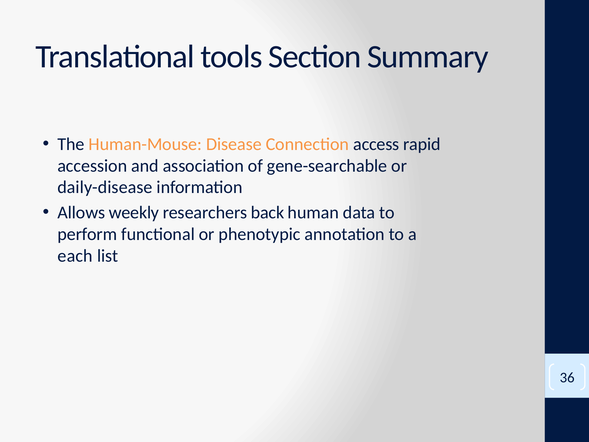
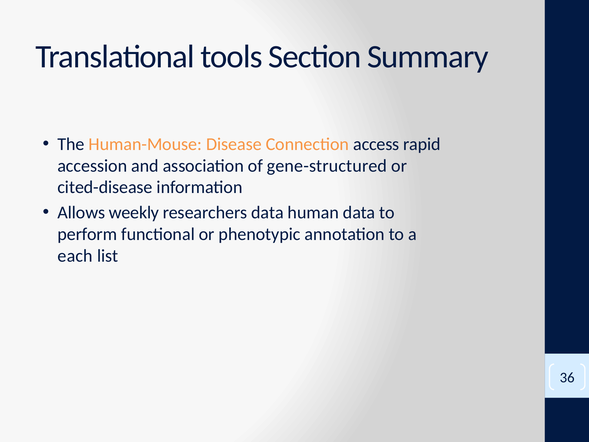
gene-searchable: gene-searchable -> gene-structured (327, 166)
daily-disease: daily-disease -> cited-disease (105, 187)
researchers back: back -> data (267, 212)
